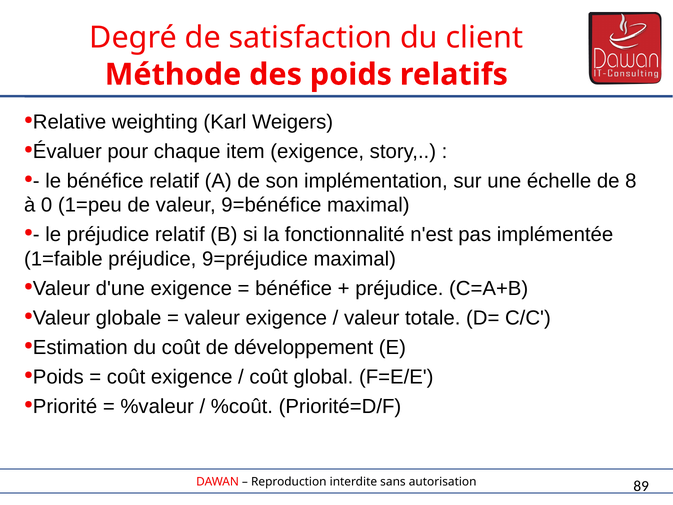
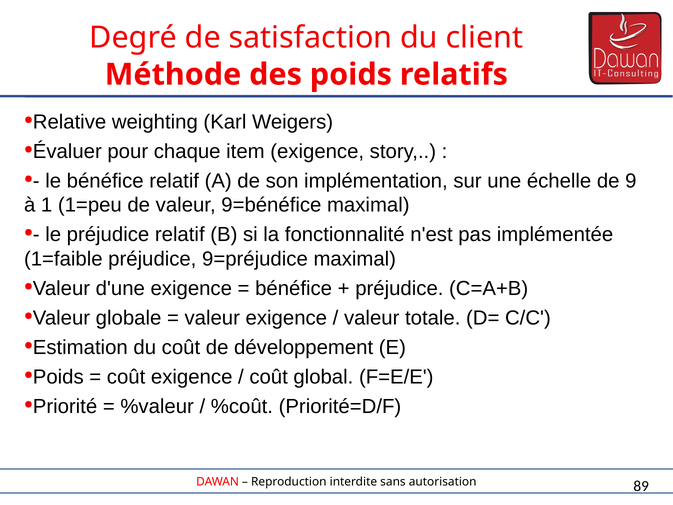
8: 8 -> 9 (631, 181)
0: 0 -> 1 (47, 205)
